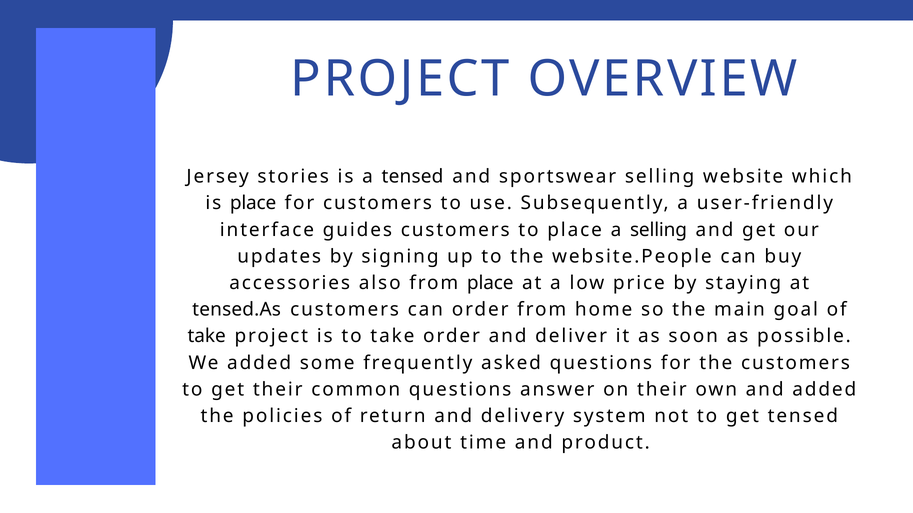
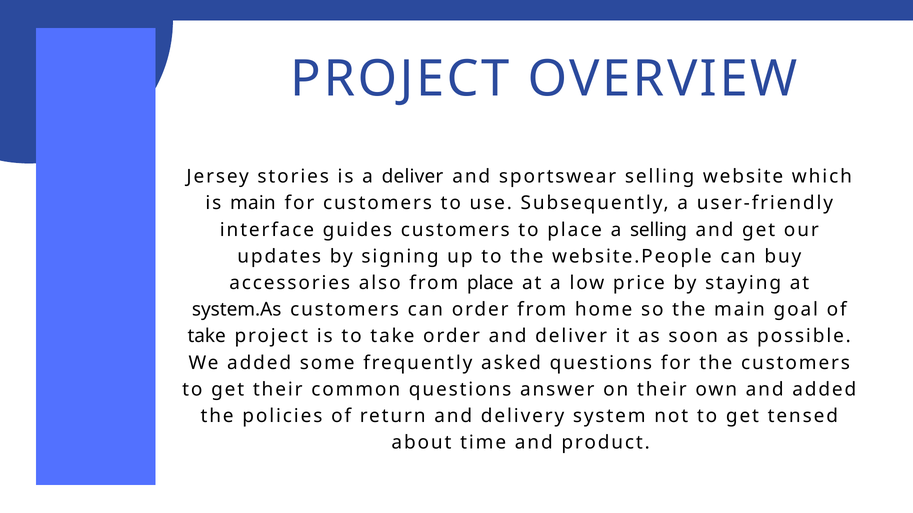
a tensed: tensed -> deliver (413, 177)
is place: place -> main (253, 203)
tensed.As: tensed.As -> system.As (237, 310)
